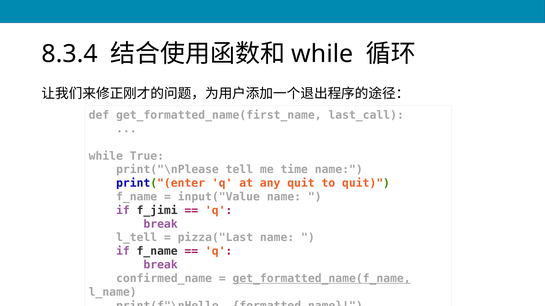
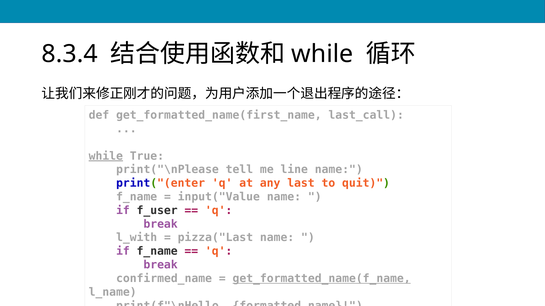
while underline: none -> present (106, 156)
time: time -> line (294, 170)
any quit: quit -> last (301, 184)
f_jimi: f_jimi -> f_user (157, 211)
l_tell: l_tell -> l_with (137, 238)
